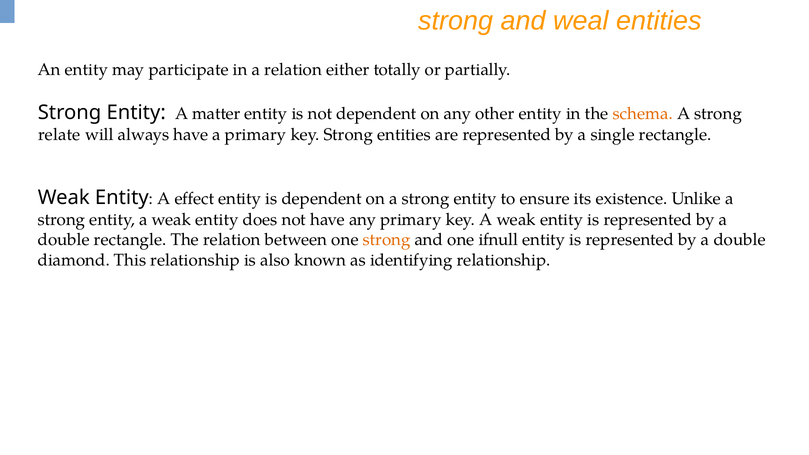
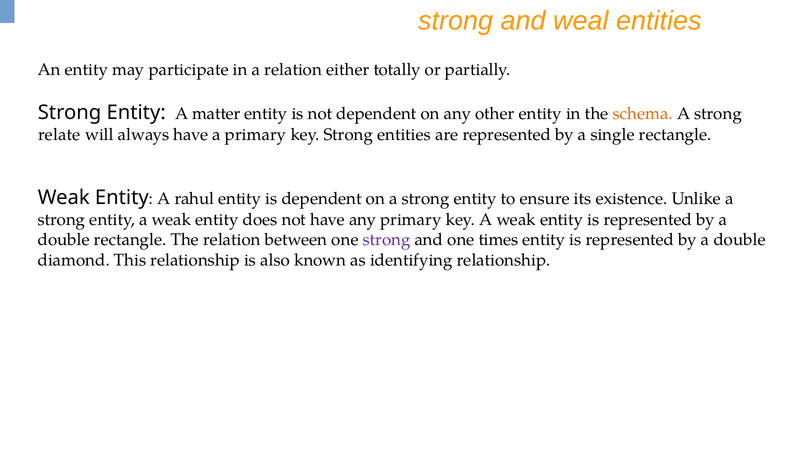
effect: effect -> rahul (194, 199)
strong colour: orange -> purple (387, 240)
ifnull: ifnull -> times (498, 240)
